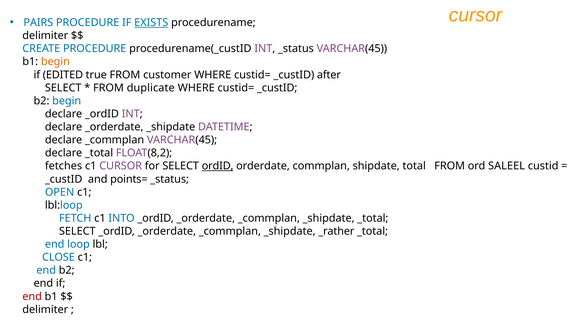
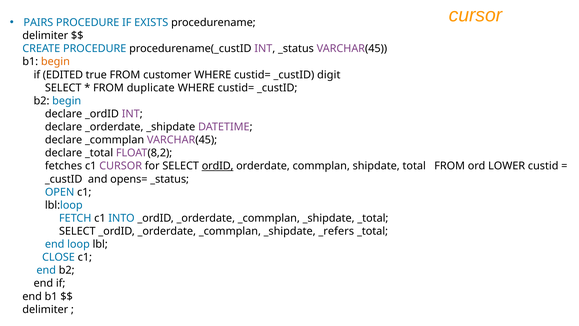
EXISTS underline: present -> none (151, 23)
after: after -> digit (329, 75)
SALEEL: SALEEL -> LOWER (507, 166)
points=: points= -> opens= (129, 179)
_rather: _rather -> _refers (336, 231)
end colour: red -> black (32, 296)
